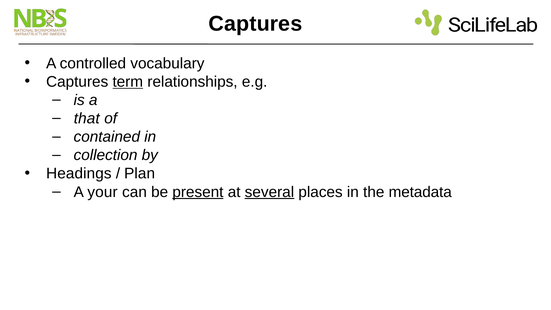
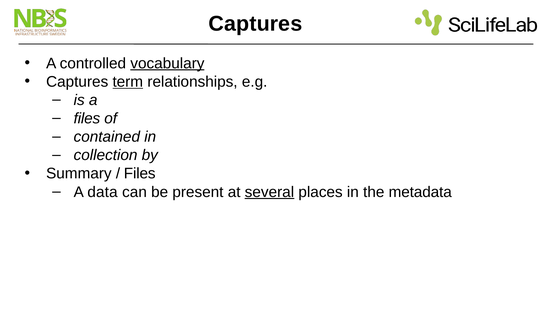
vocabulary underline: none -> present (167, 63)
that: that -> files (87, 118)
Headings: Headings -> Summary (79, 174)
Plan: Plan -> Files (140, 174)
your: your -> data (102, 192)
present underline: present -> none (198, 192)
